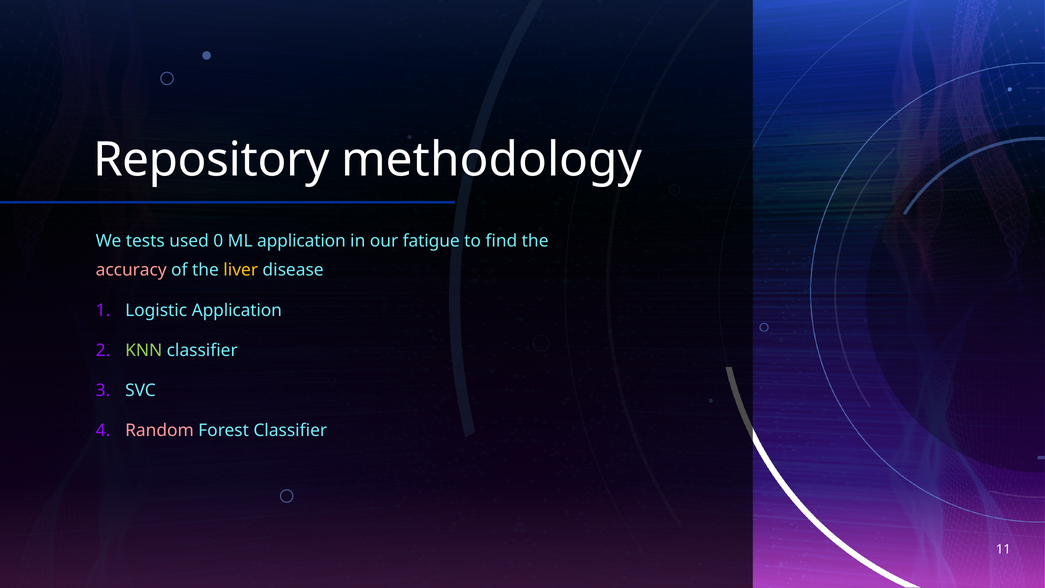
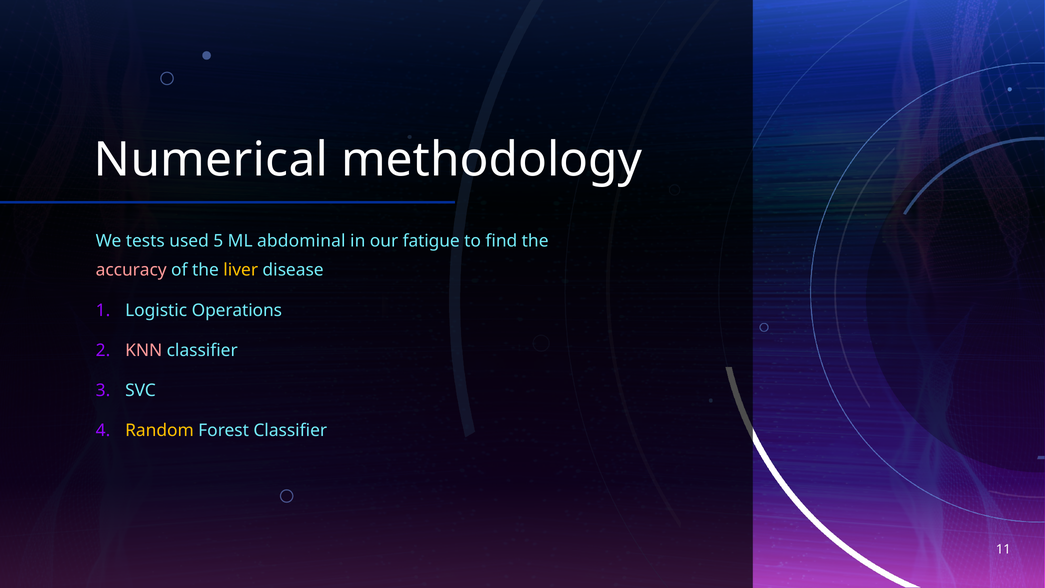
Repository: Repository -> Numerical (211, 160)
0: 0 -> 5 (218, 241)
ML application: application -> abdominal (301, 241)
Logistic Application: Application -> Operations (237, 310)
KNN colour: light green -> pink (144, 350)
Random colour: pink -> yellow (159, 430)
